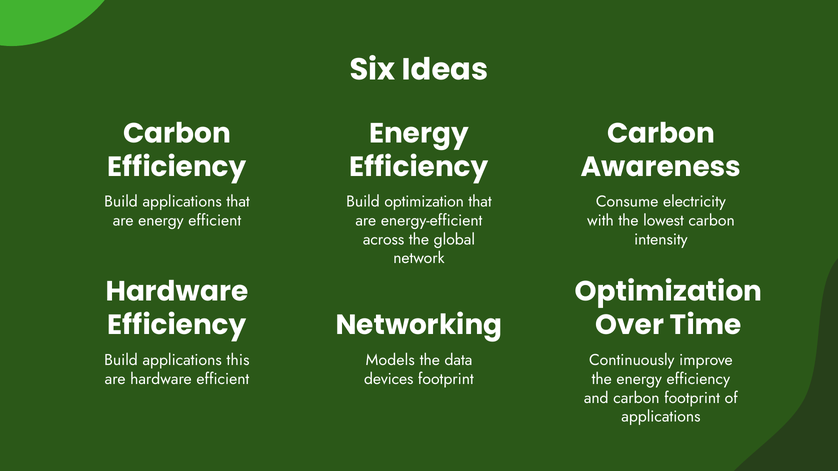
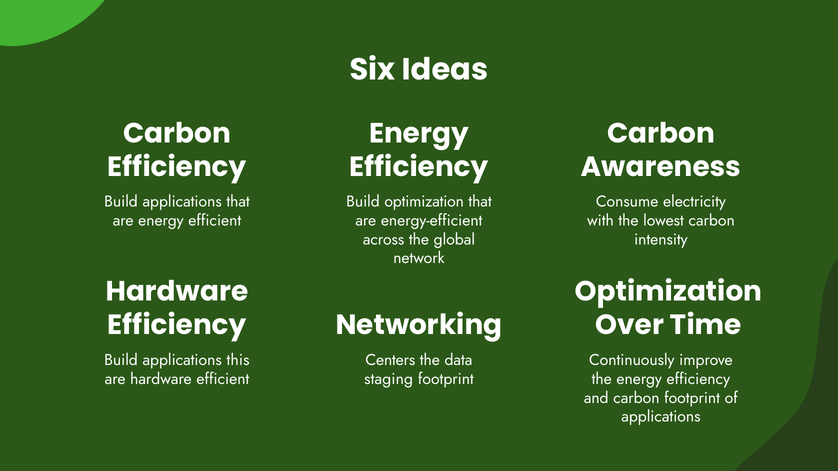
Models: Models -> Centers (390, 361)
devices: devices -> staging (389, 379)
